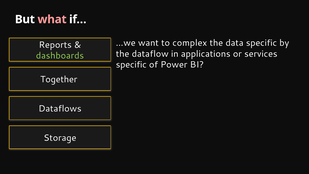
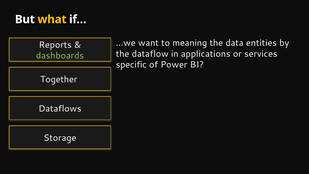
what colour: pink -> yellow (52, 19)
complex: complex -> meaning (190, 43)
data specific: specific -> entities (261, 43)
